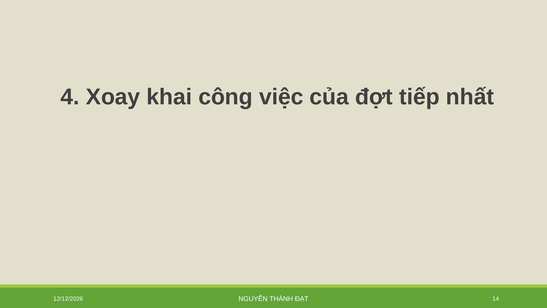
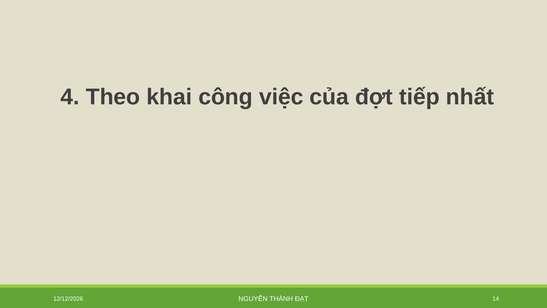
Xoay: Xoay -> Theo (113, 97)
